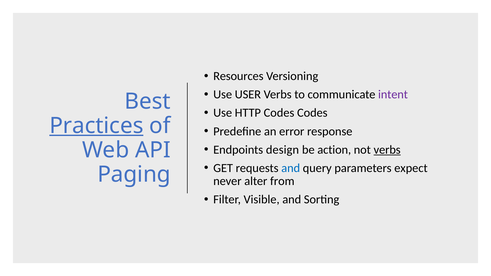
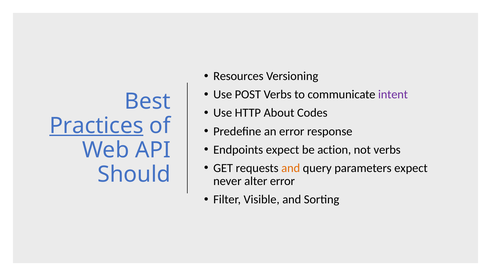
USER: USER -> POST (248, 95)
HTTP Codes: Codes -> About (279, 113)
Endpoints design: design -> expect (283, 150)
verbs underline: present -> none (387, 150)
and colour: blue -> orange (291, 168)
Paging: Paging -> Should (134, 174)
alter from: from -> error (282, 181)
